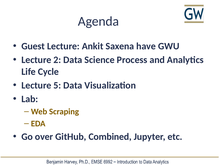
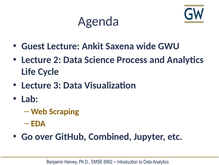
have: have -> wide (146, 46)
5: 5 -> 3 (57, 85)
